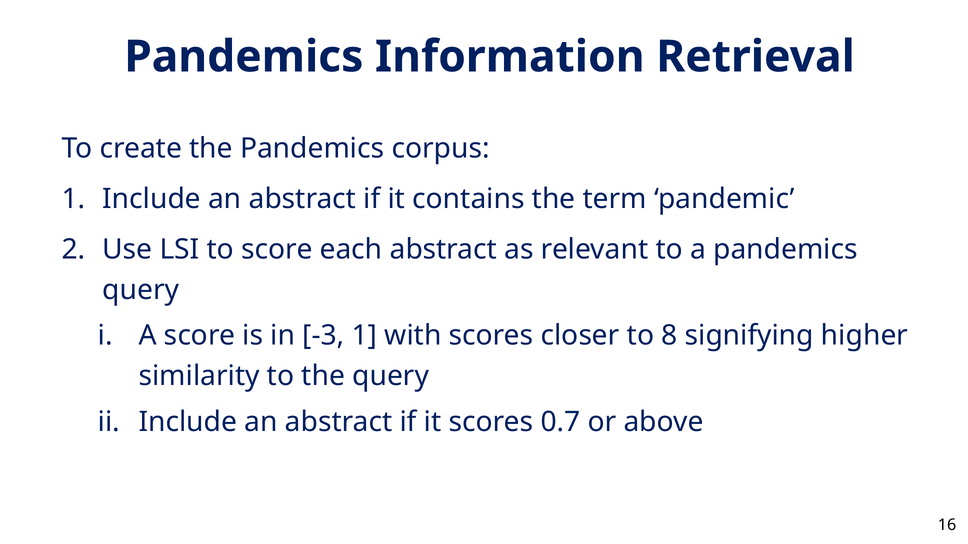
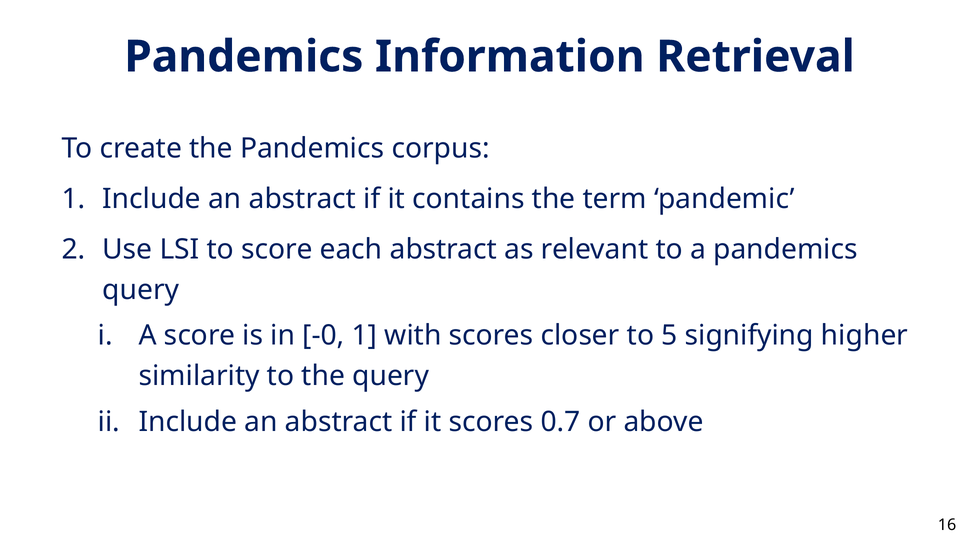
-3: -3 -> -0 (323, 336)
8: 8 -> 5 (669, 336)
